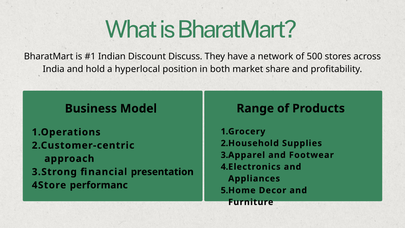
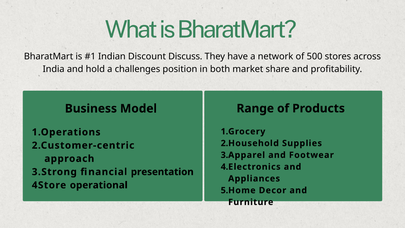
hyperlocal: hyperlocal -> challenges (137, 69)
performanc: performanc -> operational (99, 185)
